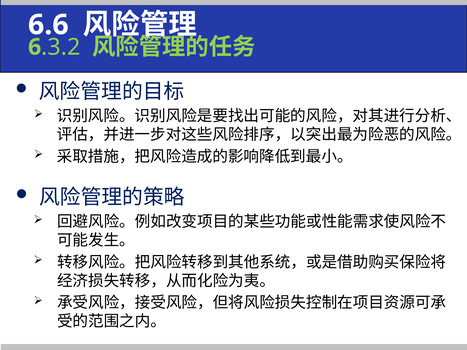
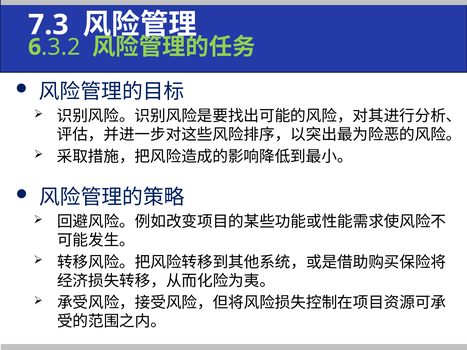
6.6: 6.6 -> 7.3 (48, 25)
